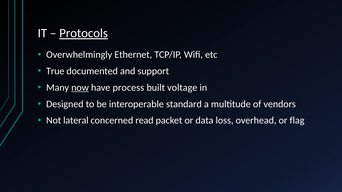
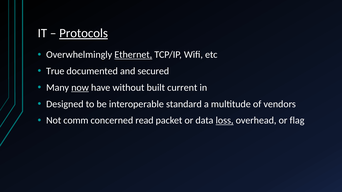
Ethernet underline: none -> present (133, 55)
support: support -> secured (153, 71)
process: process -> without (128, 88)
voltage: voltage -> current (182, 88)
lateral: lateral -> comm (76, 121)
loss underline: none -> present (225, 121)
